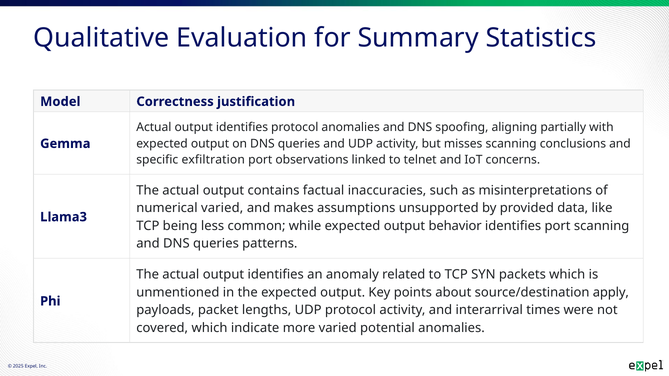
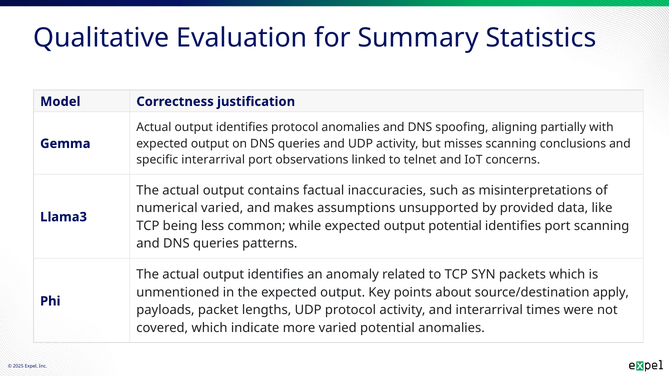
specific exfiltration: exfiltration -> interarrival (213, 160)
output behavior: behavior -> potential (455, 226)
